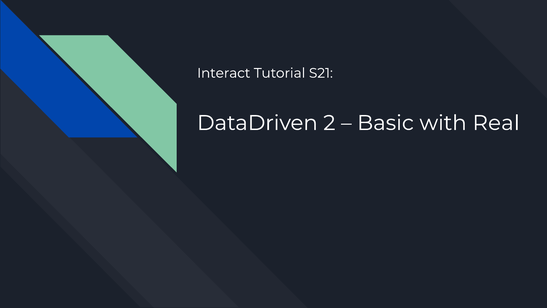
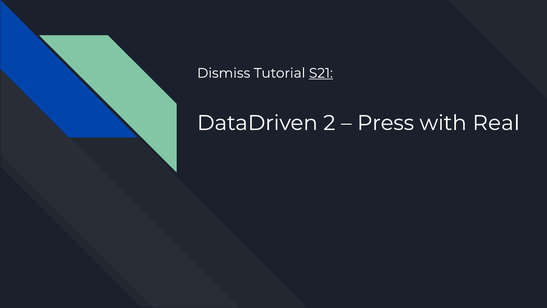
Interact: Interact -> Dismiss (224, 73)
S21 underline: none -> present (321, 73)
Basic: Basic -> Press (386, 123)
